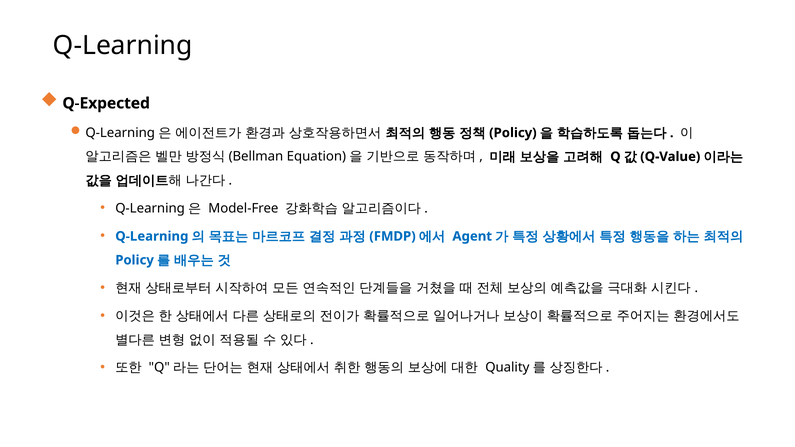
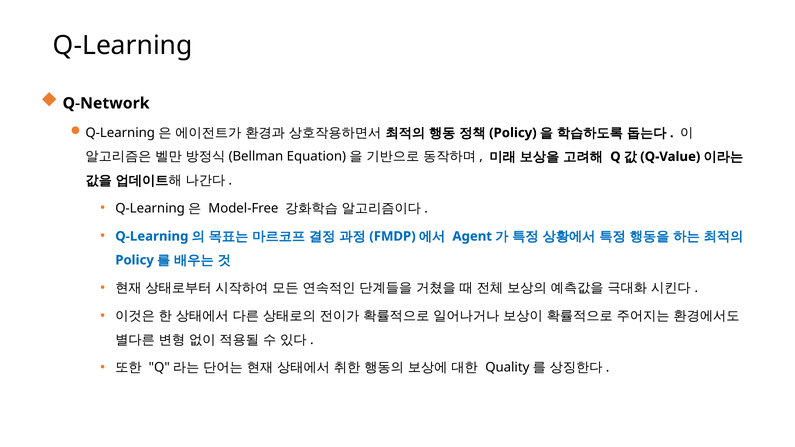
Q-Expected: Q-Expected -> Q-Network (106, 103)
